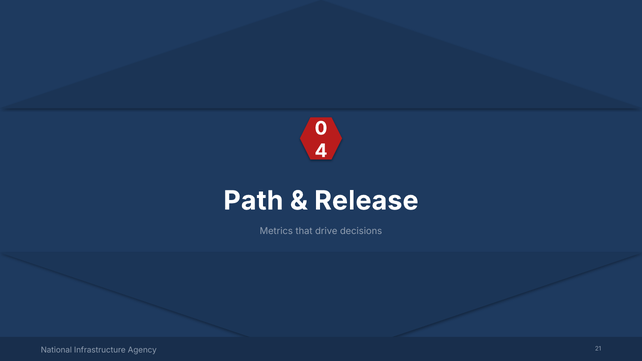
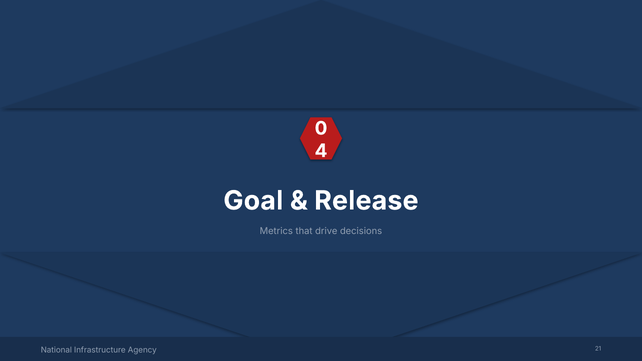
Path: Path -> Goal (253, 201)
